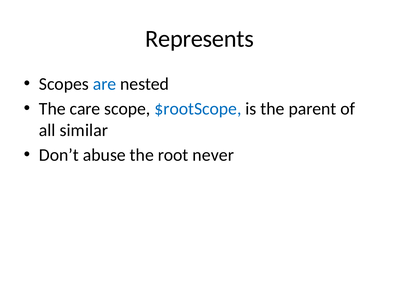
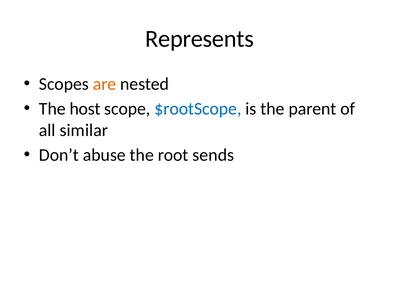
are colour: blue -> orange (105, 84)
care: care -> host (85, 109)
never: never -> sends (213, 155)
